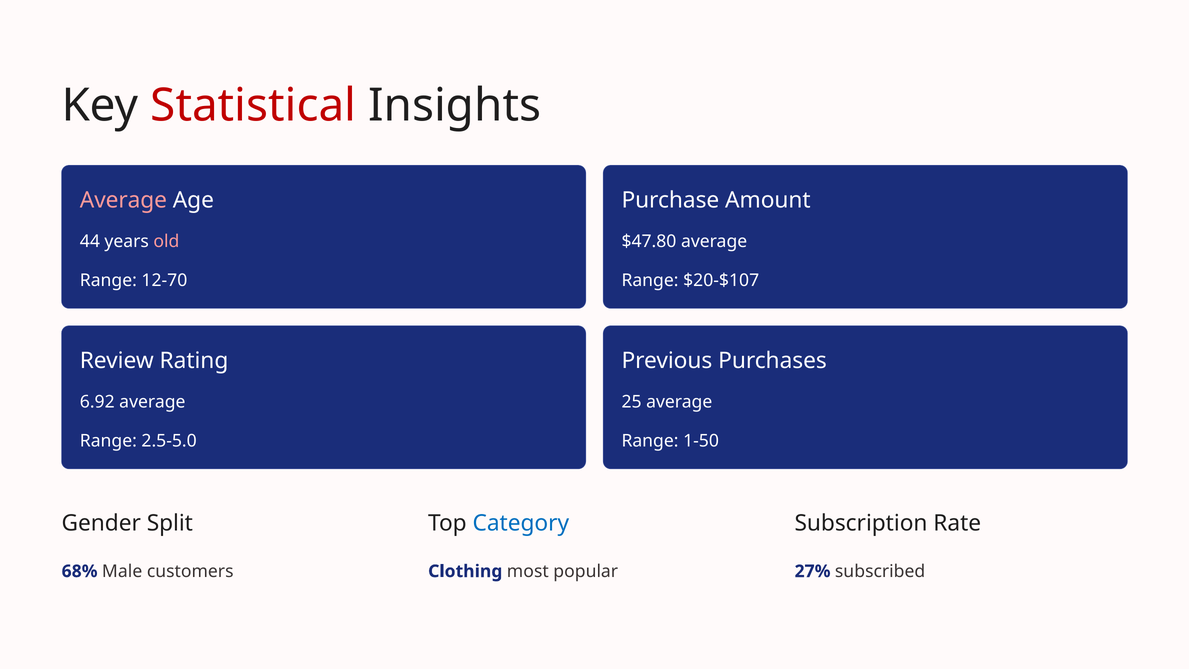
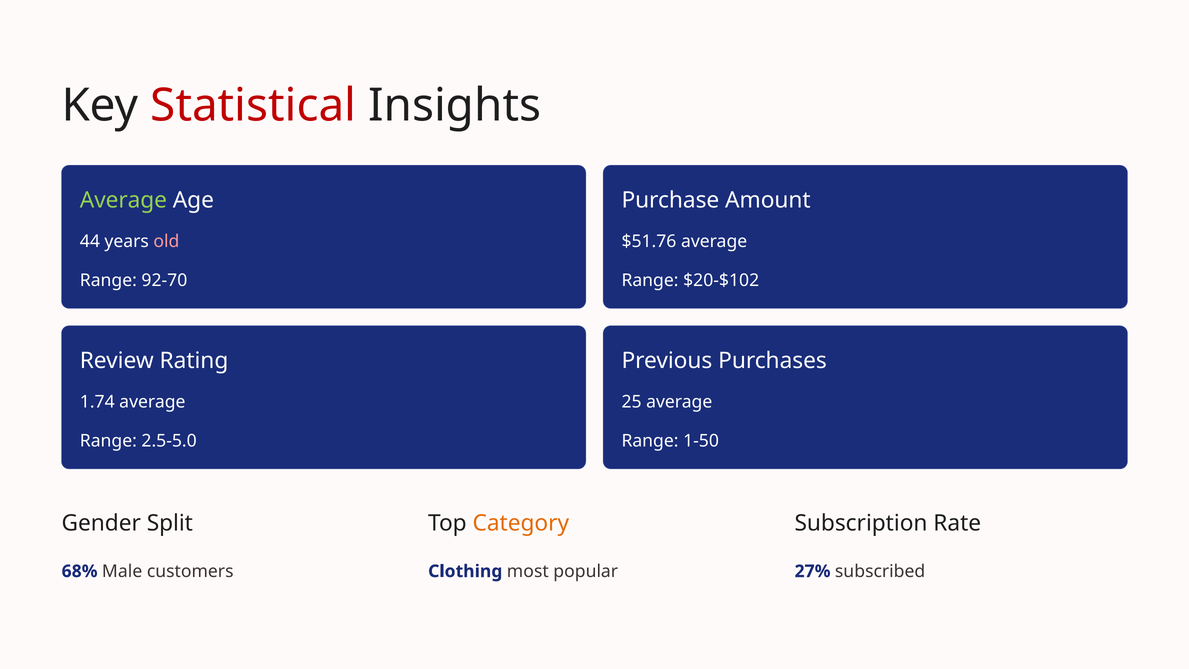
Average colour: pink -> light green (123, 200)
$47.80: $47.80 -> $51.76 (649, 242)
12-70: 12-70 -> 92-70 (164, 280)
$20-$107: $20-$107 -> $20-$102 (721, 280)
6.92: 6.92 -> 1.74 (97, 402)
Category colour: blue -> orange (521, 523)
